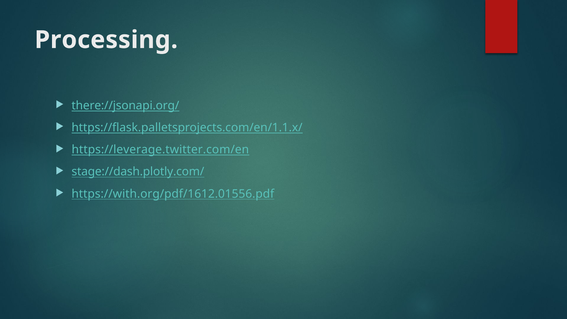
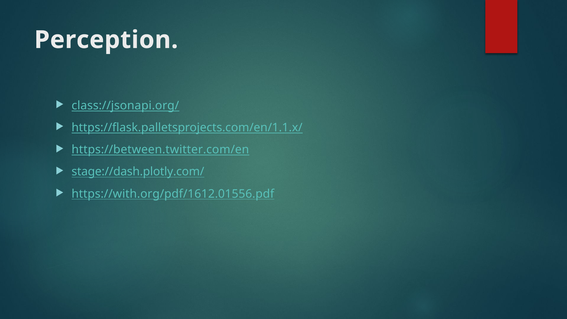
Processing: Processing -> Perception (106, 40)
there://jsonapi.org/: there://jsonapi.org/ -> class://jsonapi.org/ (125, 106)
https://leverage.twitter.com/en: https://leverage.twitter.com/en -> https://between.twitter.com/en (160, 150)
